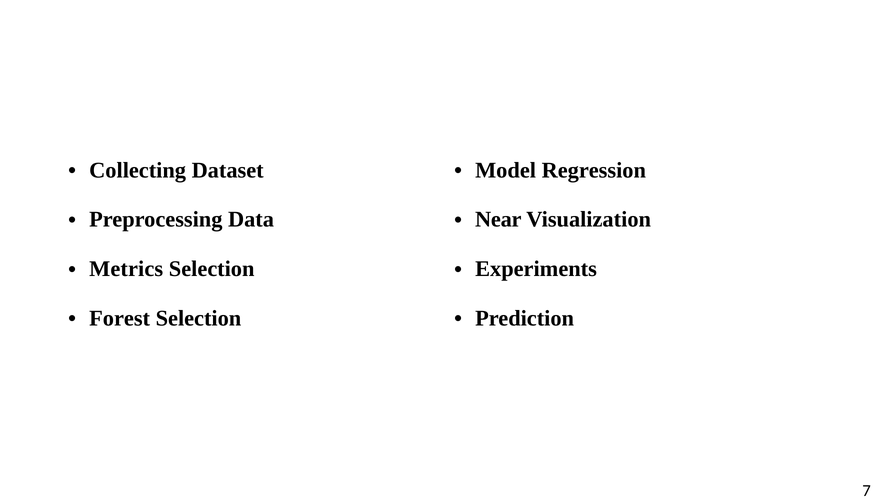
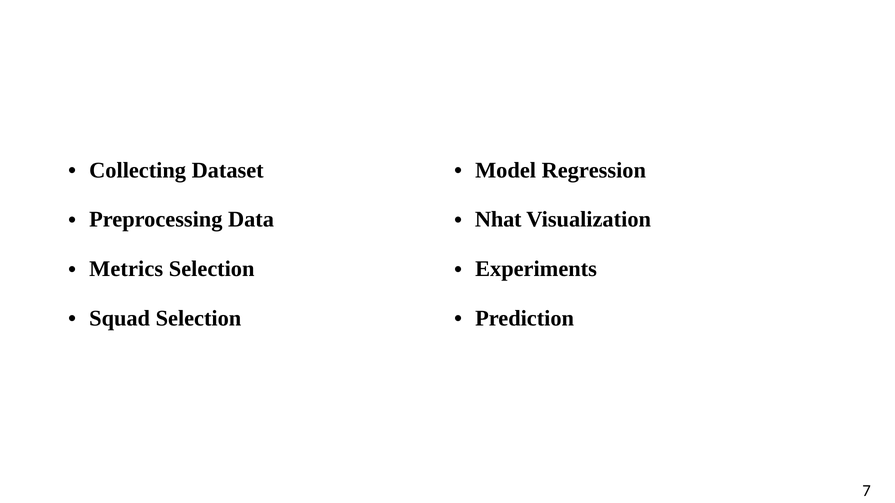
Near: Near -> Nhat (498, 220)
Forest: Forest -> Squad (120, 319)
